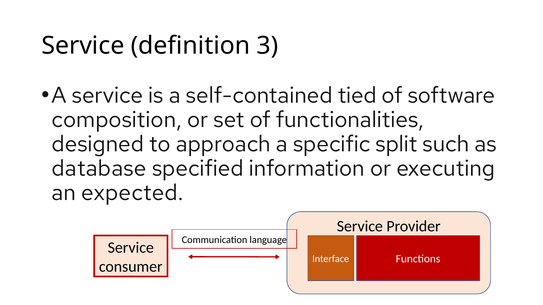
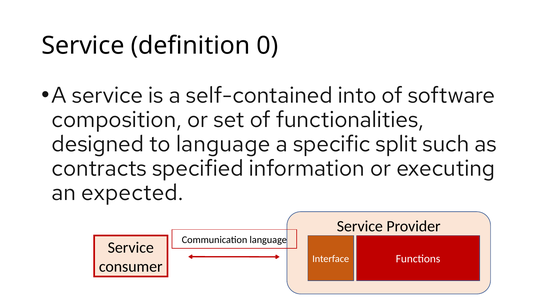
3: 3 -> 0 (267, 46)
tied: tied -> into (357, 95)
to approach: approach -> language (223, 144)
database: database -> contracts (99, 169)
